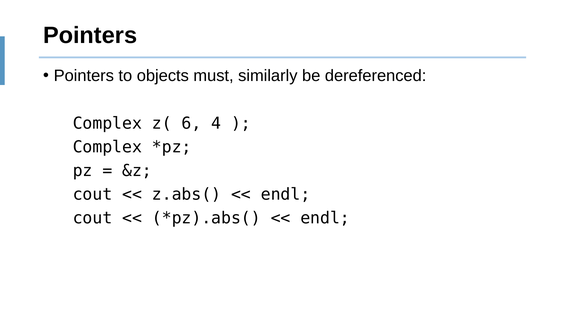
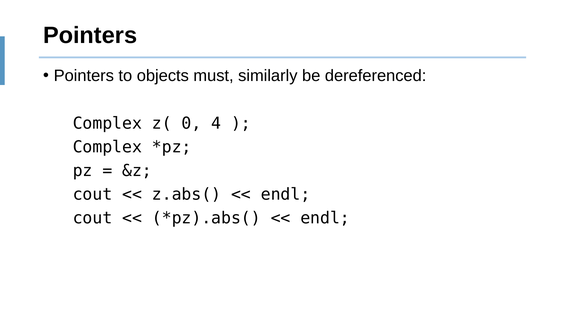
6: 6 -> 0 (192, 123)
